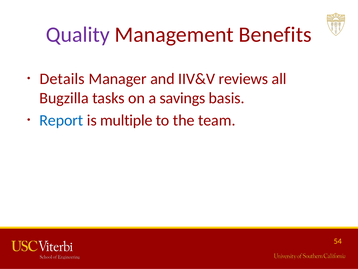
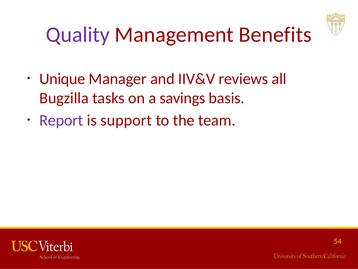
Details: Details -> Unique (62, 79)
Report colour: blue -> purple (61, 120)
multiple: multiple -> support (126, 120)
